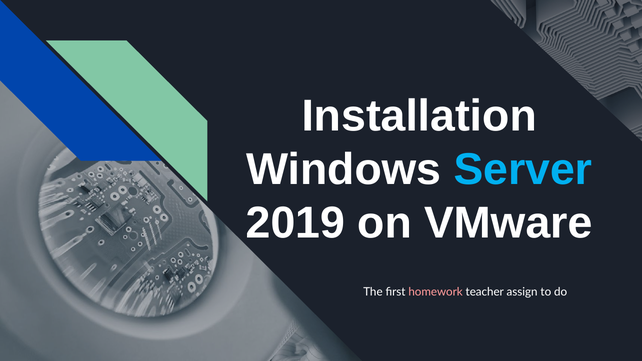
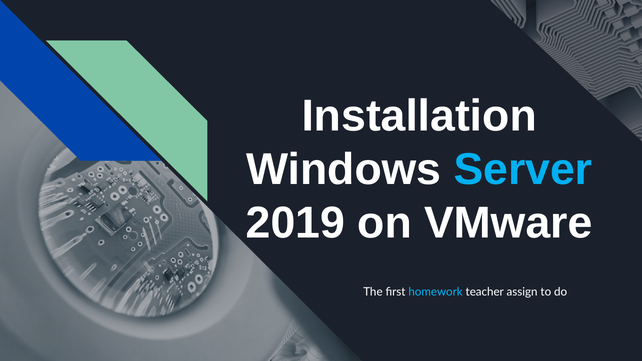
homework colour: pink -> light blue (436, 292)
